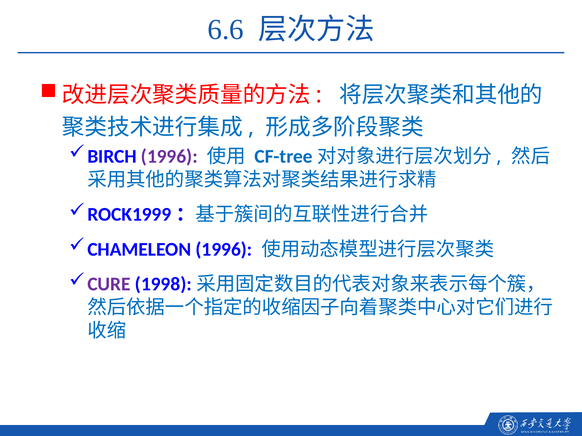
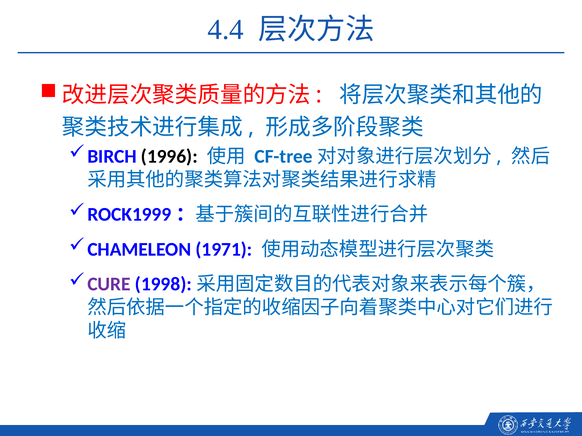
6.6: 6.6 -> 4.4 (226, 30)
1996 colour: purple -> black (169, 157)
CHAMELEON 1996: 1996 -> 1971 (224, 250)
